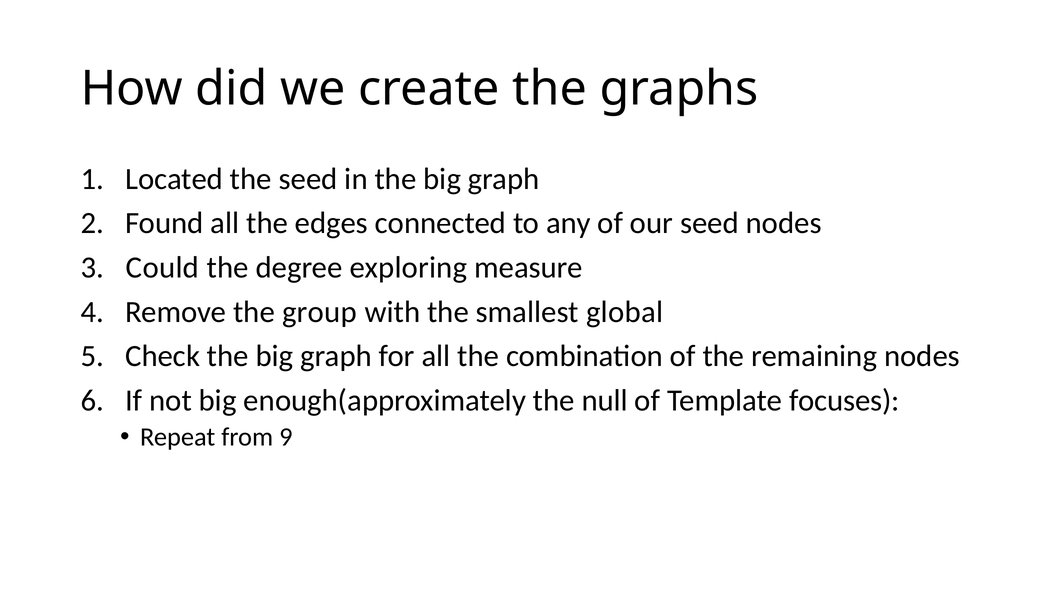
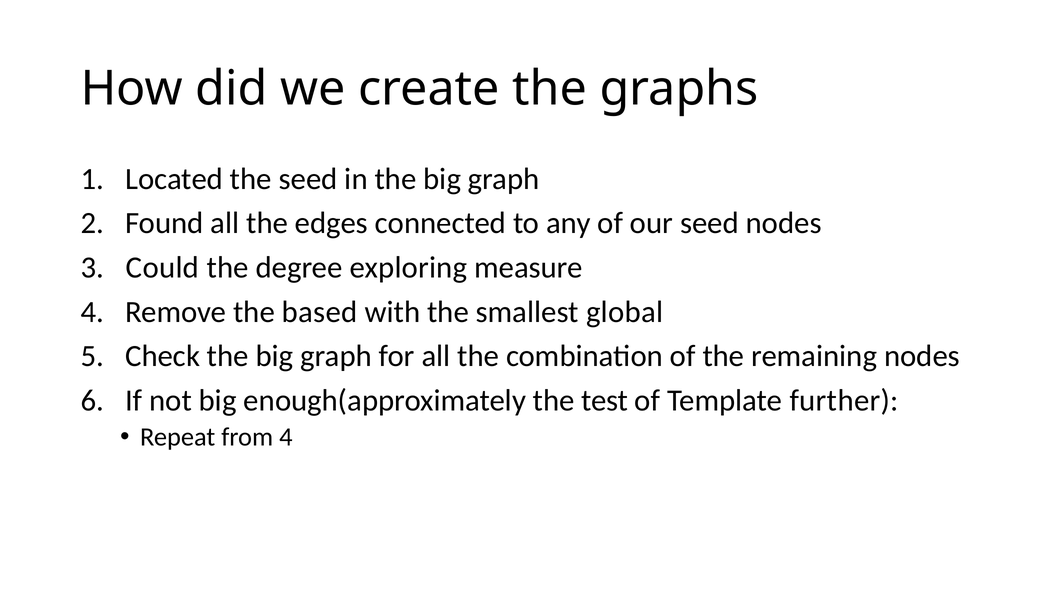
group: group -> based (320, 312)
null: null -> test (605, 400)
focuses: focuses -> further (844, 400)
from 9: 9 -> 4 (286, 437)
